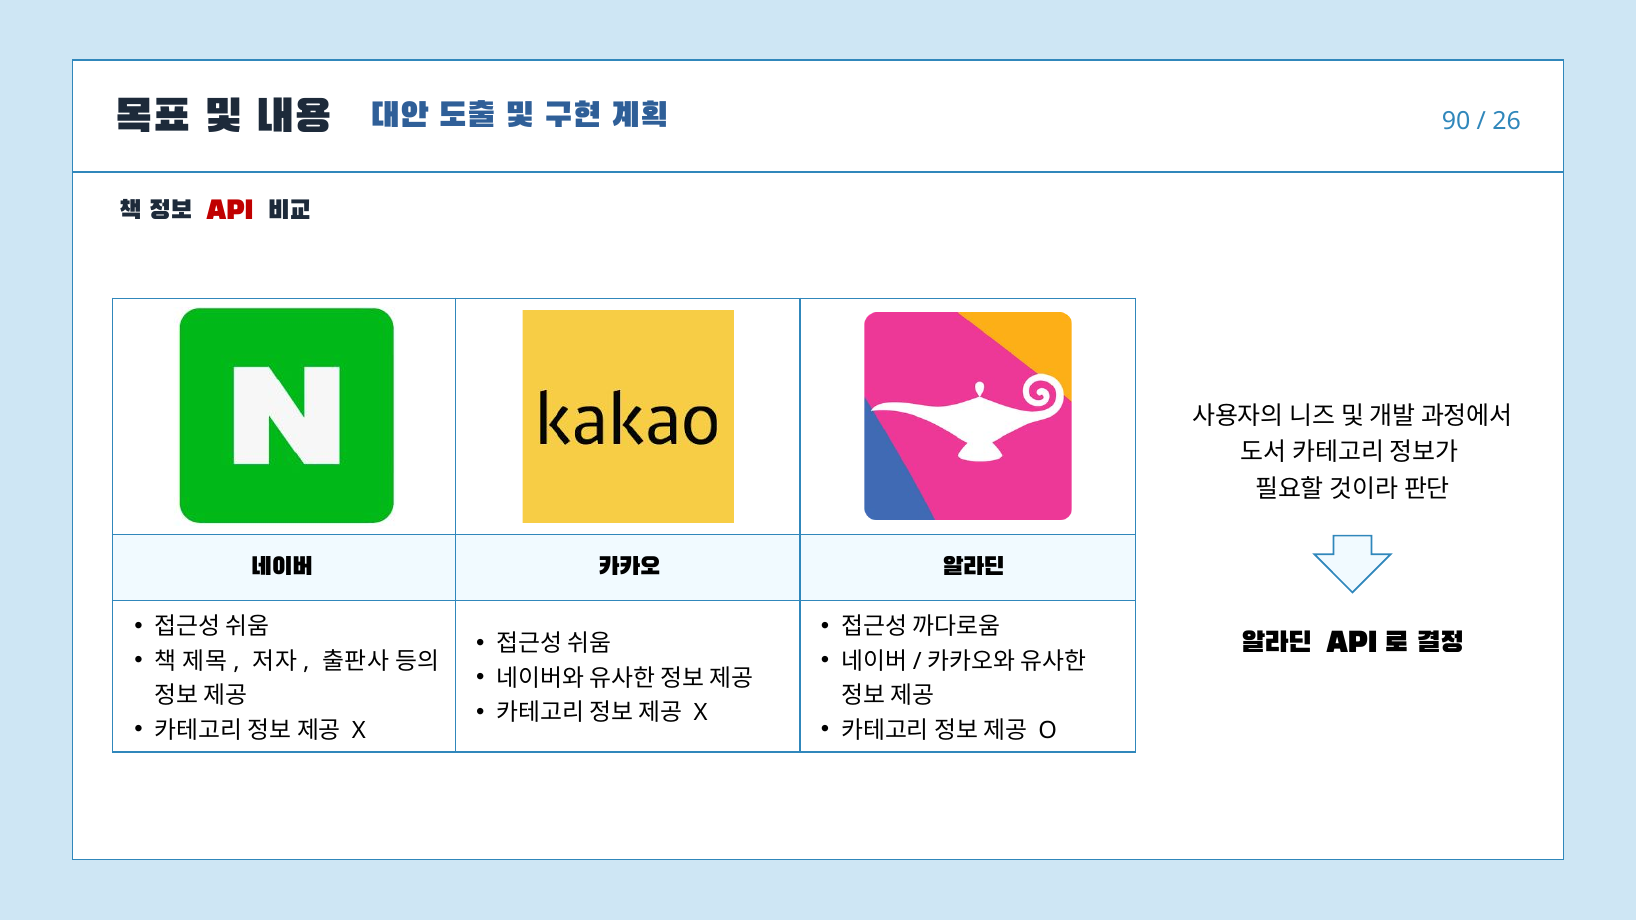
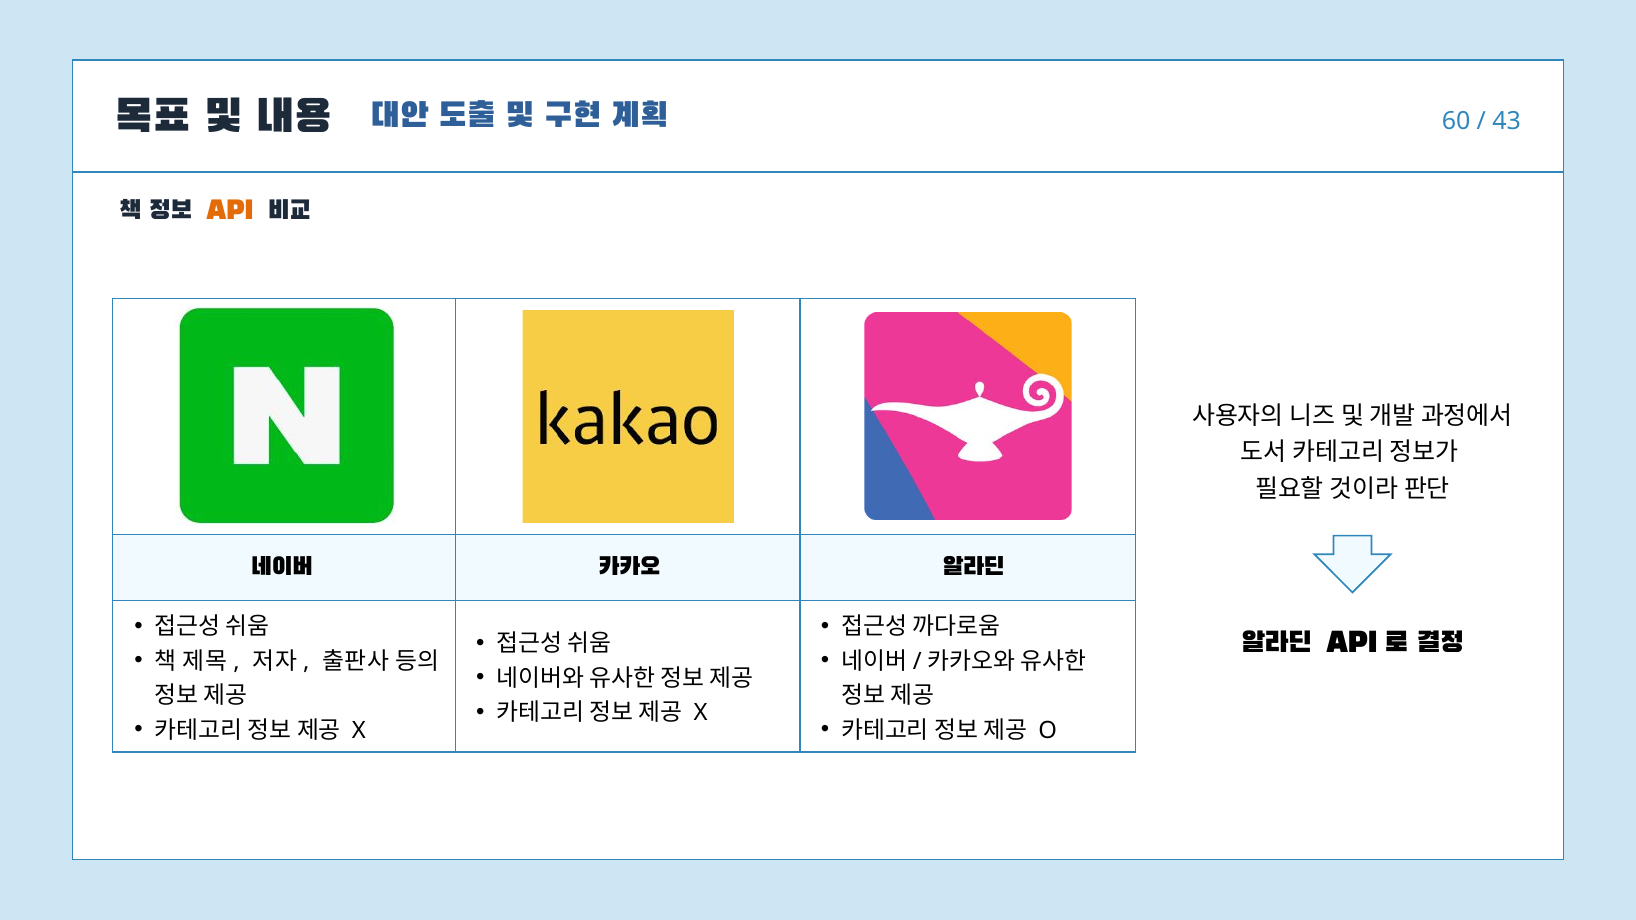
90: 90 -> 60 (1456, 121)
26: 26 -> 43 (1507, 121)
API colour: red -> orange (230, 211)
